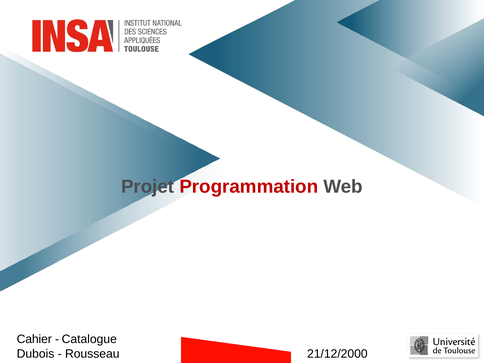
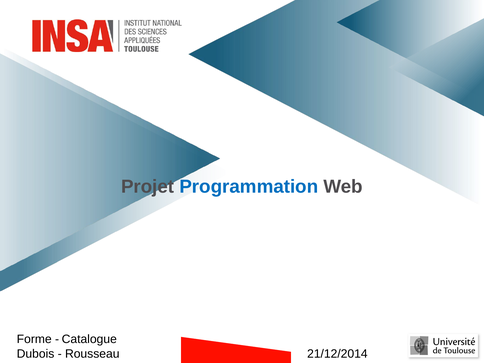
Programmation colour: red -> blue (249, 187)
Cahier: Cahier -> Forme (34, 339)
21/12/2000: 21/12/2000 -> 21/12/2014 (337, 354)
